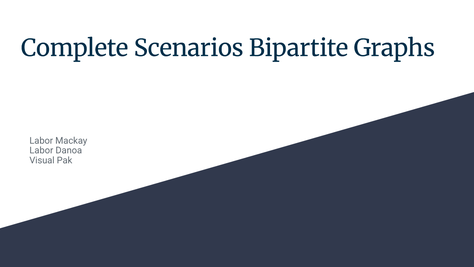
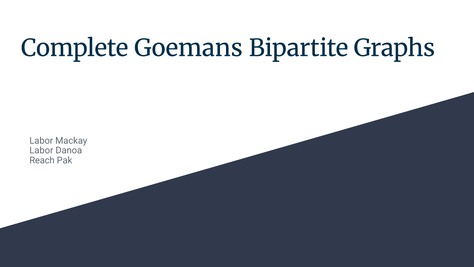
Scenarios: Scenarios -> Goemans (188, 48)
Visual: Visual -> Reach (42, 160)
